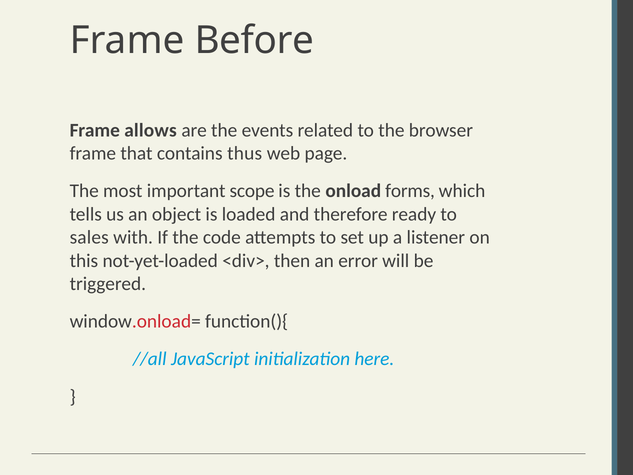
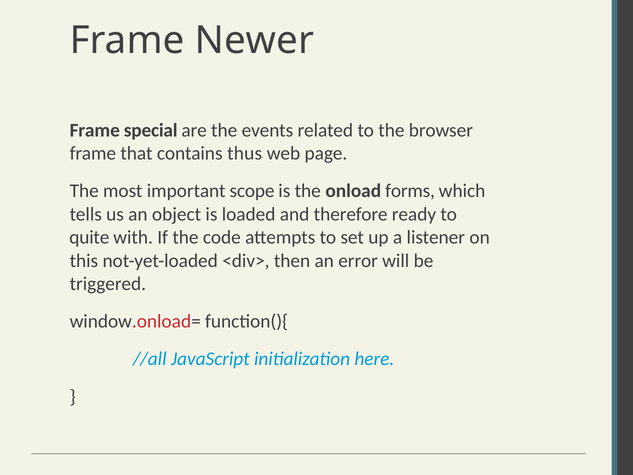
Before: Before -> Newer (254, 40)
allows: allows -> special (151, 130)
sales: sales -> quite (89, 237)
